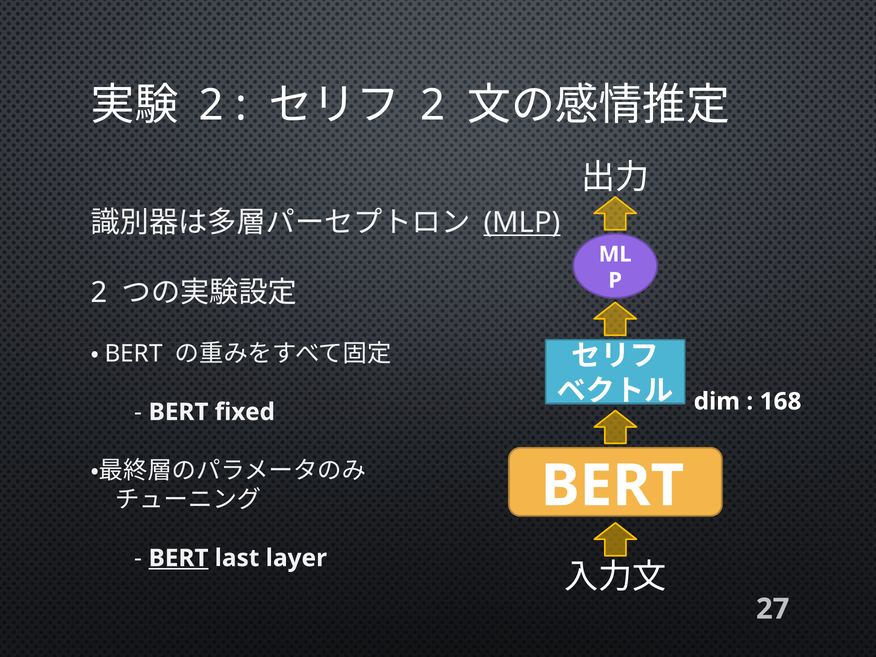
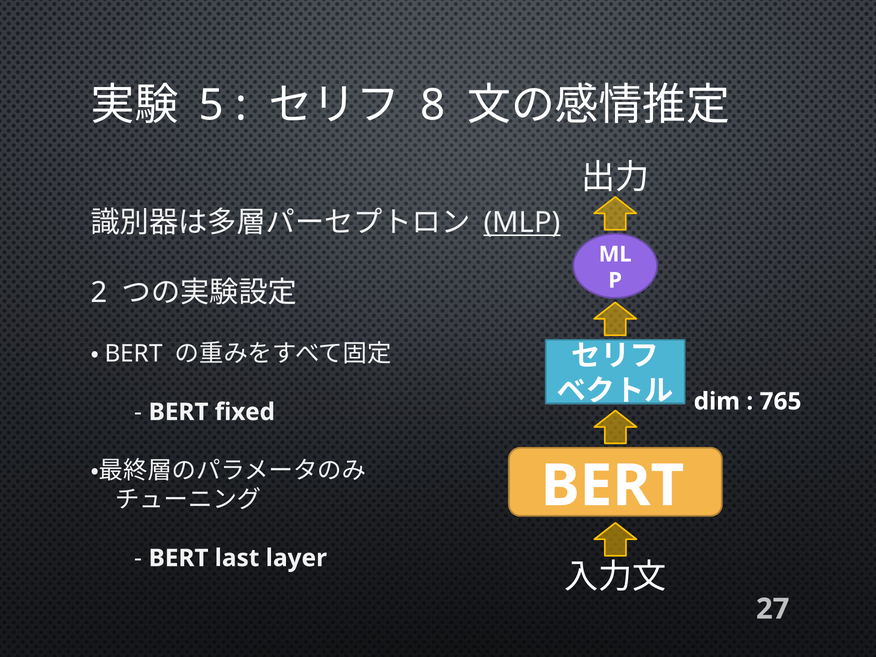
2: 2 -> 5 (211, 105)
2: 2 -> 8 (433, 105)
168: 168 -> 765 (781, 401)
BERT underline: present -> none (179, 558)
